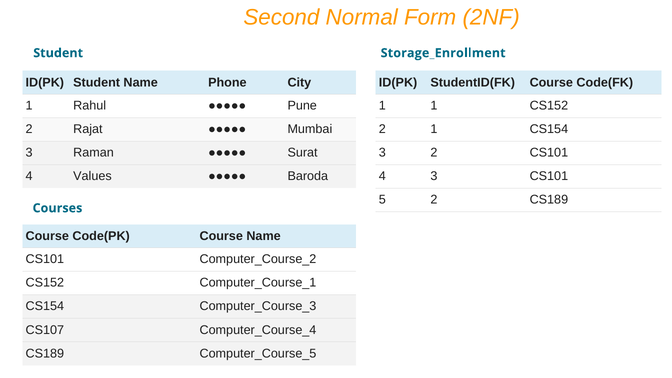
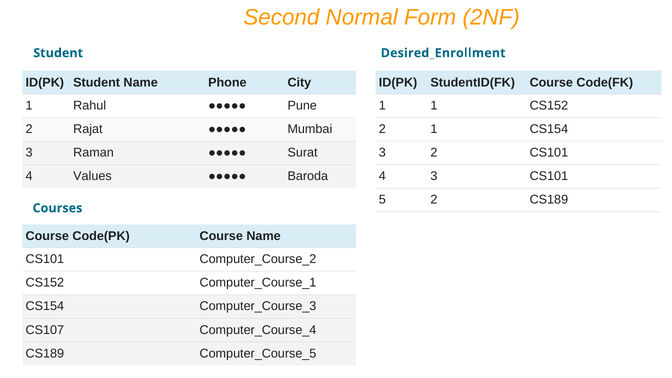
Storage_Enrollment: Storage_Enrollment -> Desired_Enrollment (443, 53)
